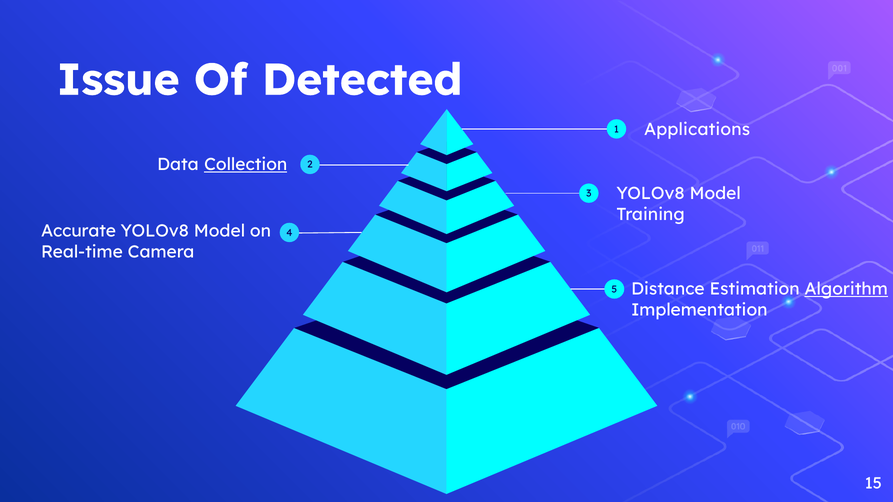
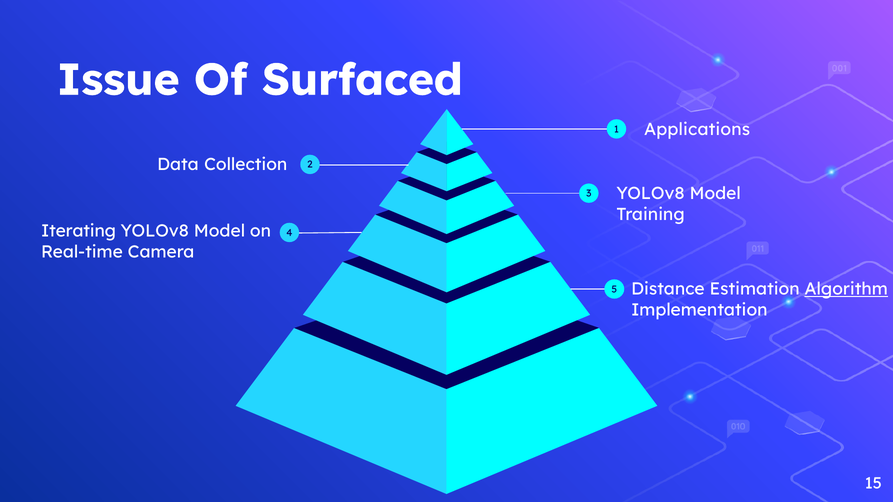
Detected: Detected -> Surfaced (362, 80)
Collection underline: present -> none (246, 165)
Accurate: Accurate -> Iterating (78, 231)
